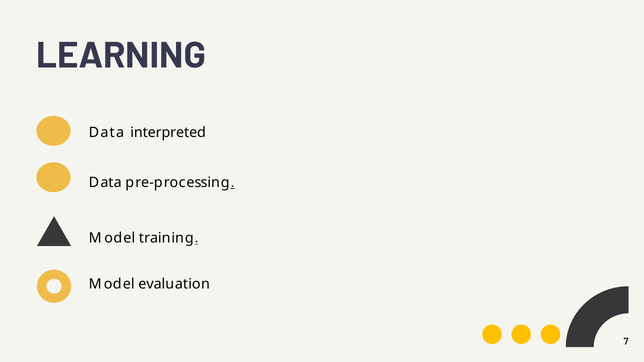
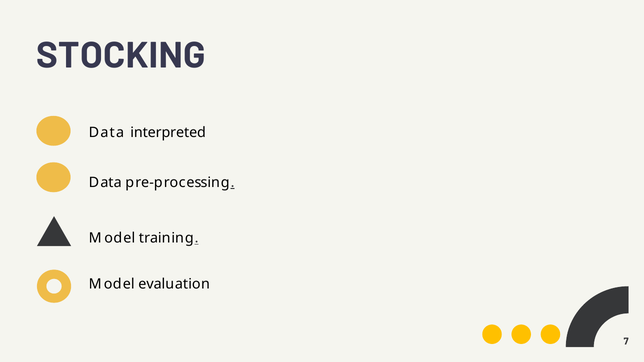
LEARNING: LEARNING -> STOCKING (121, 56)
